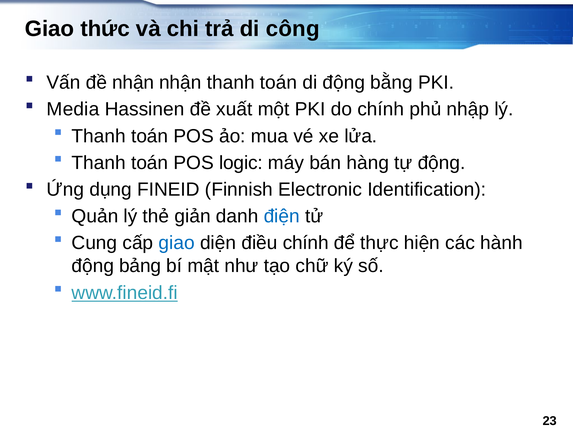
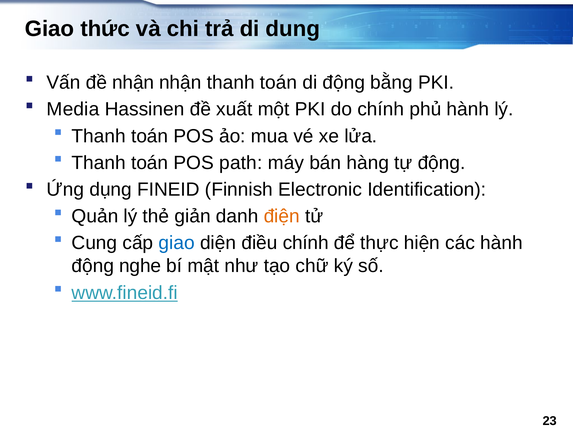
công: công -> dung (293, 29)
phủ nhập: nhập -> hành (468, 109)
logic: logic -> path (241, 163)
điện colour: blue -> orange (282, 216)
bảng: bảng -> nghe (140, 266)
